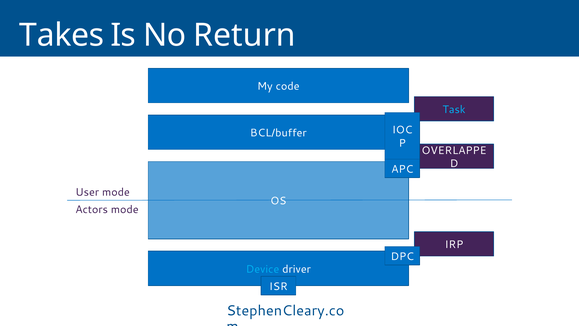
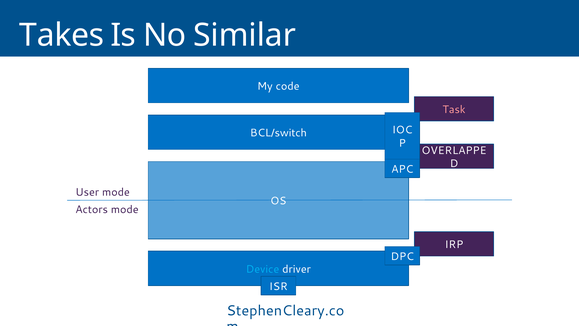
Return: Return -> Similar (245, 35)
Task colour: light blue -> pink (454, 109)
BCL/buffer: BCL/buffer -> BCL/switch (278, 133)
